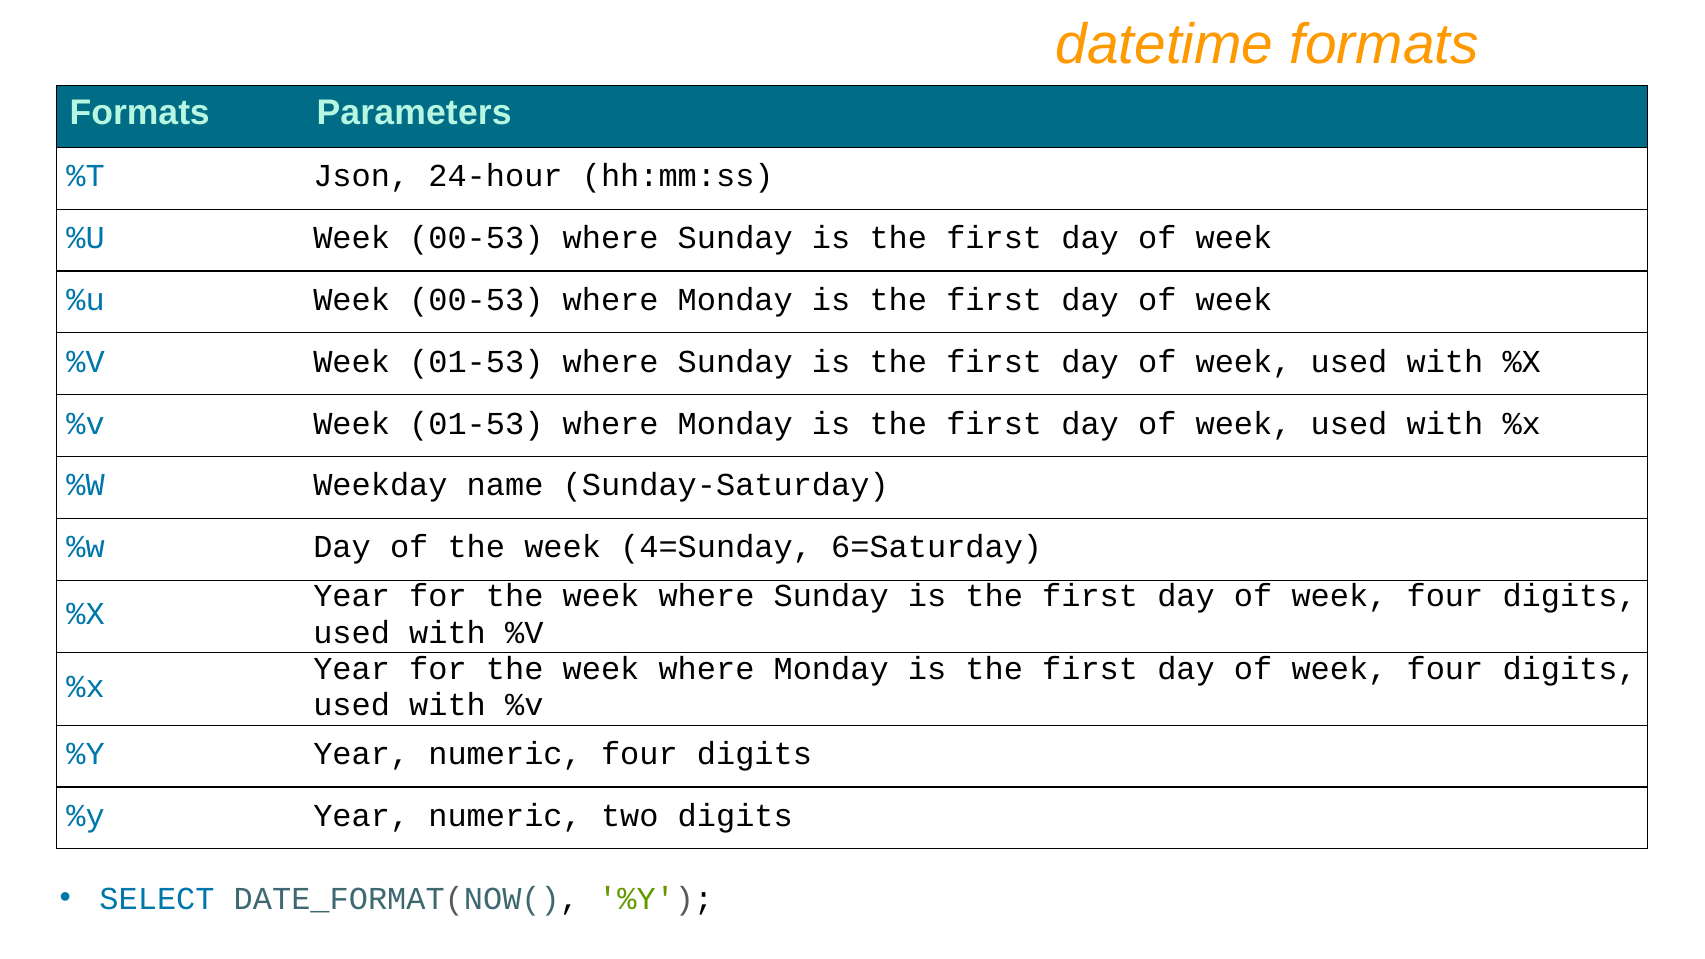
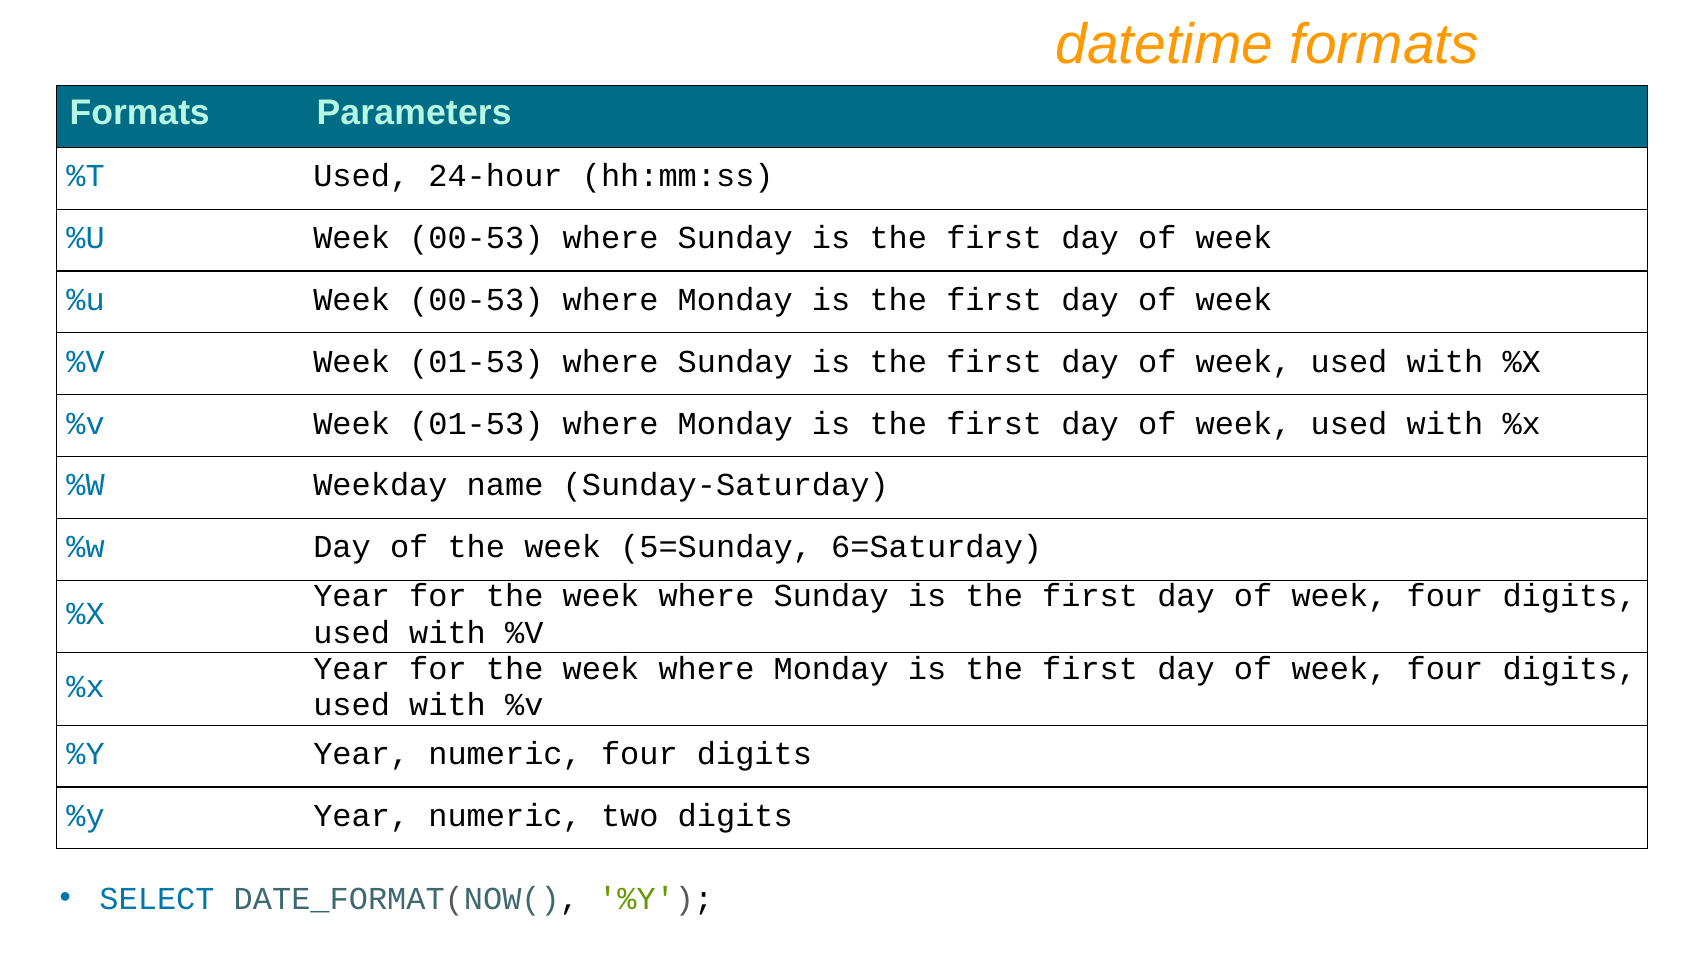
%T Json: Json -> Used (361, 176)
4=Sunday: 4=Sunday -> 5=Sunday (716, 547)
